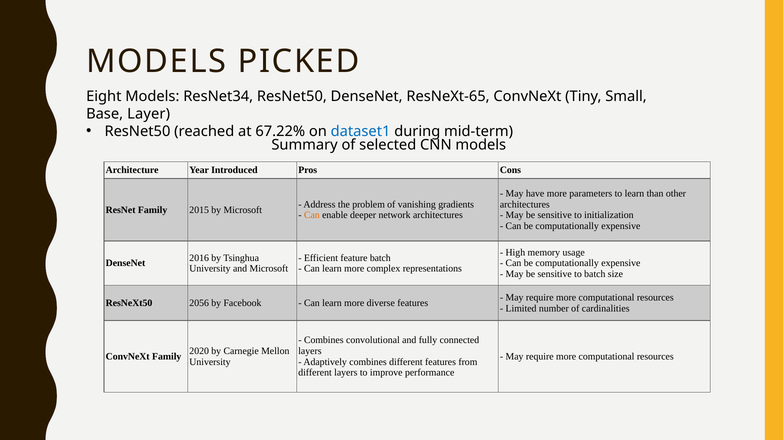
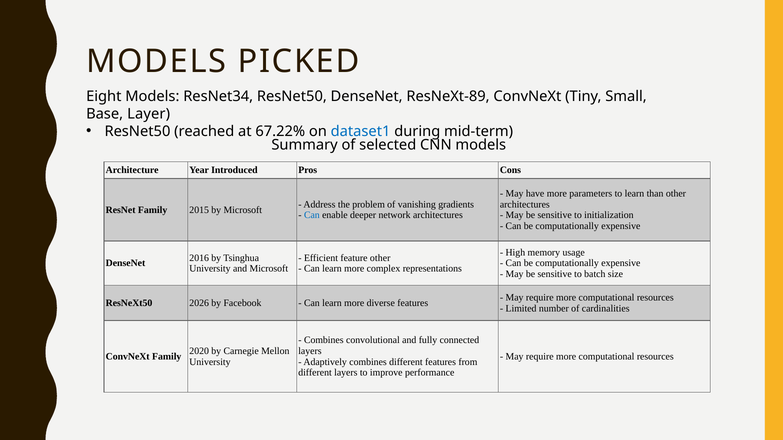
ResNeXt-65: ResNeXt-65 -> ResNeXt-89 (448, 96)
Can colour: orange -> blue (312, 215)
feature batch: batch -> other (380, 258)
2056: 2056 -> 2026 (199, 303)
